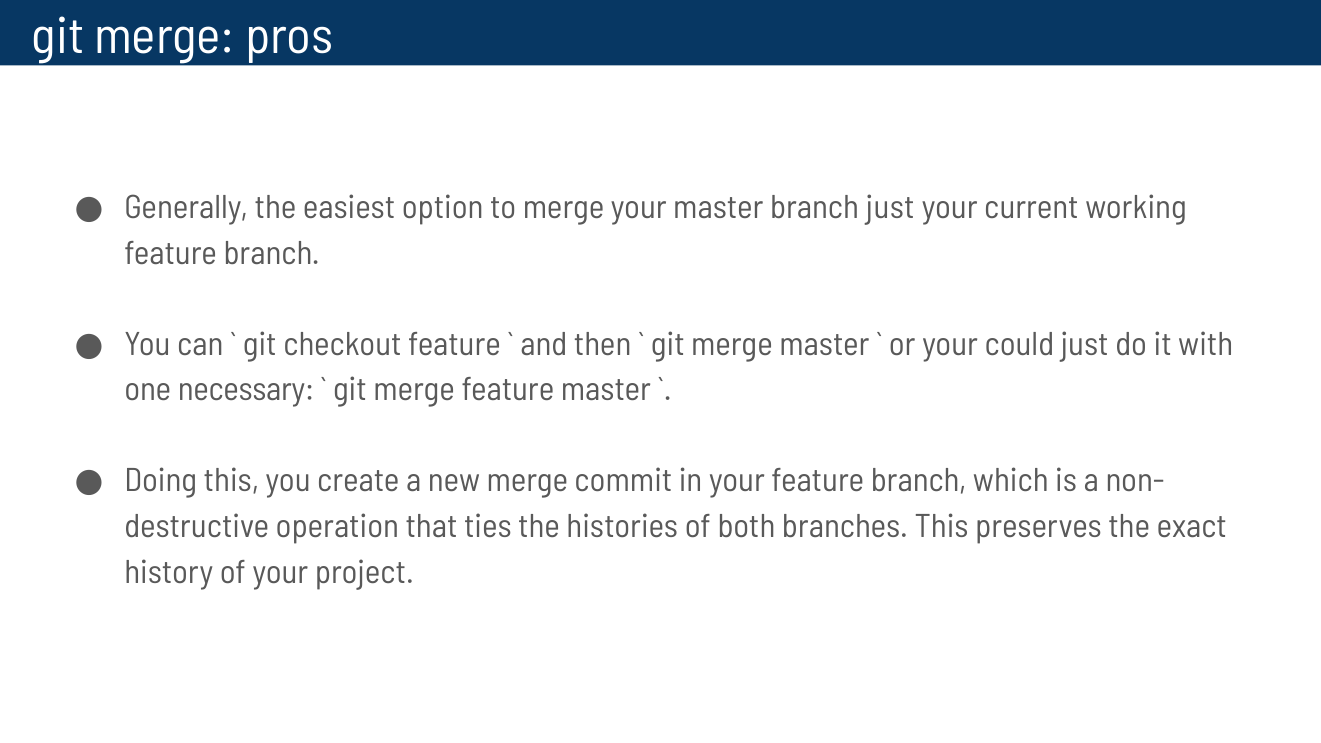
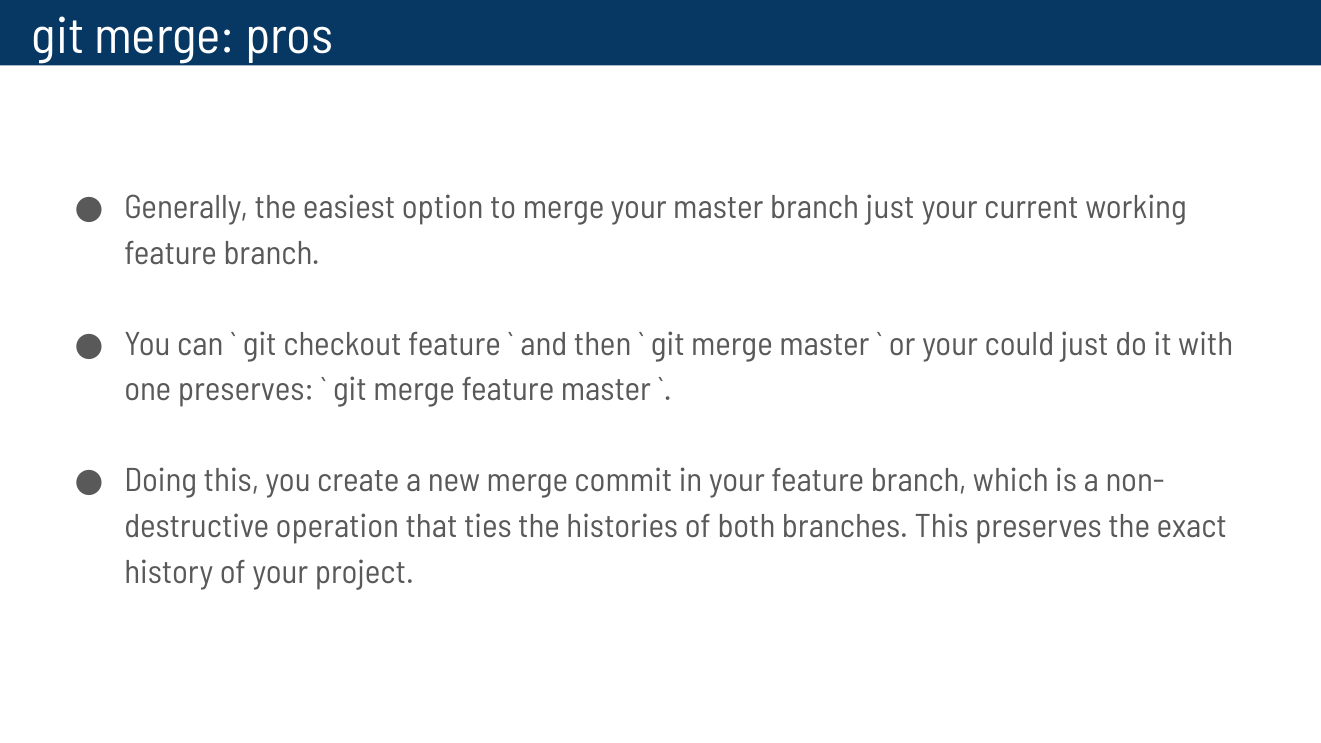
one necessary: necessary -> preserves (246, 390)
